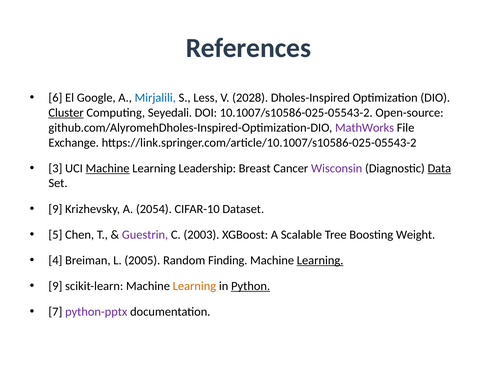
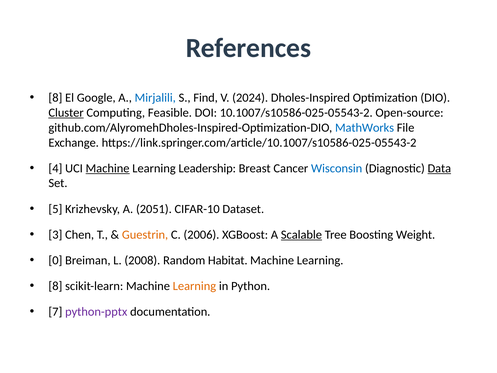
6: 6 -> 8 (55, 98)
Less: Less -> Find (206, 98)
2028: 2028 -> 2024 (250, 98)
Seyedali: Seyedali -> Feasible (170, 113)
MathWorks colour: purple -> blue (365, 128)
3: 3 -> 4 (55, 168)
Wisconsin colour: purple -> blue (337, 168)
9: 9 -> 5 (55, 209)
2054: 2054 -> 2051 (154, 209)
5: 5 -> 3 (55, 234)
Guestrin colour: purple -> orange (145, 234)
2003: 2003 -> 2006 (201, 234)
Scalable underline: none -> present (301, 234)
4: 4 -> 0 (55, 260)
2005: 2005 -> 2008 (142, 260)
Finding: Finding -> Habitat (228, 260)
Learning underline: present -> none (320, 260)
9: 9 -> 8 (55, 286)
Python underline: present -> none (251, 286)
